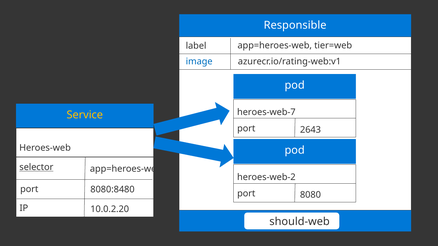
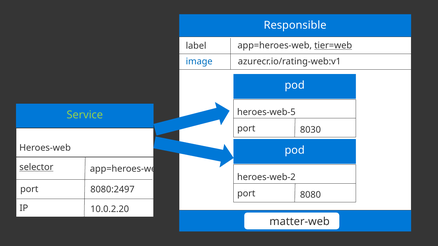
tier=web underline: none -> present (333, 46)
heroes-web-7: heroes-web-7 -> heroes-web-5 (266, 112)
Service colour: yellow -> light green (85, 115)
2643: 2643 -> 8030 (310, 130)
8080:8480: 8080:8480 -> 8080:2497 (112, 190)
should-web: should-web -> matter-web (300, 222)
